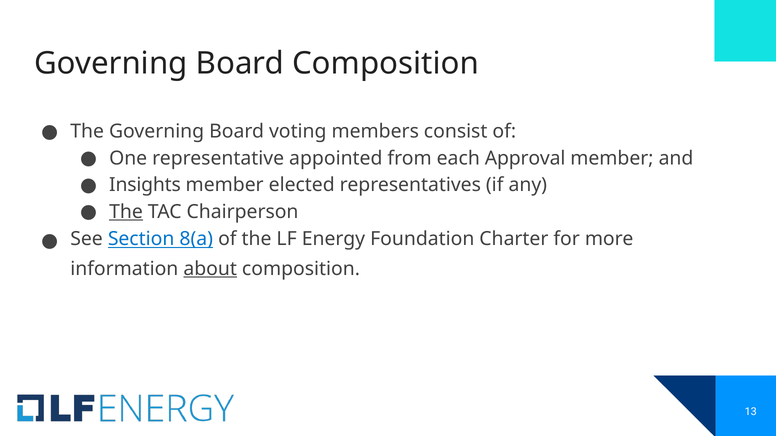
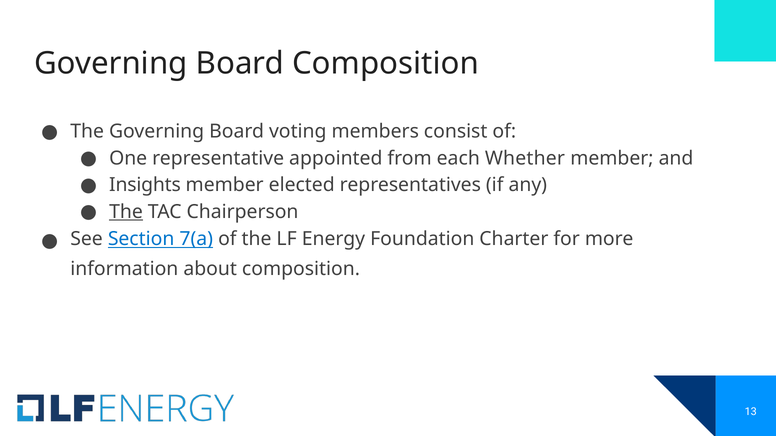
Approval: Approval -> Whether (525, 158)
8(a: 8(a -> 7(a (196, 239)
about underline: present -> none (210, 269)
